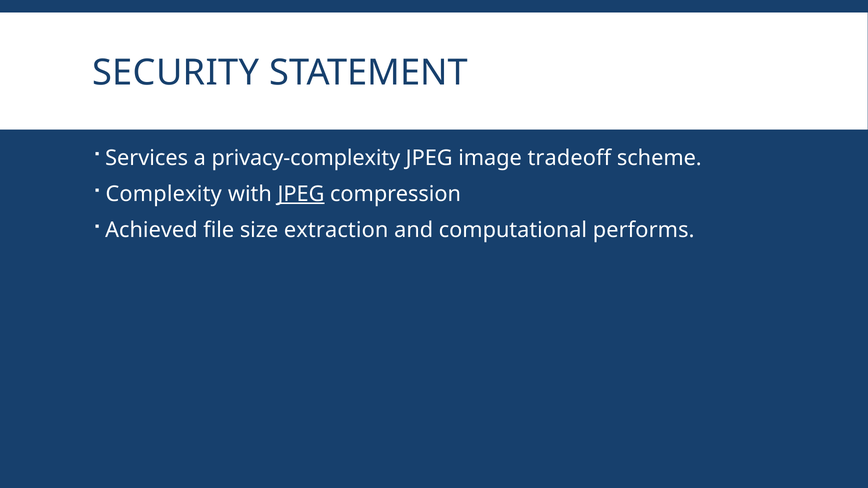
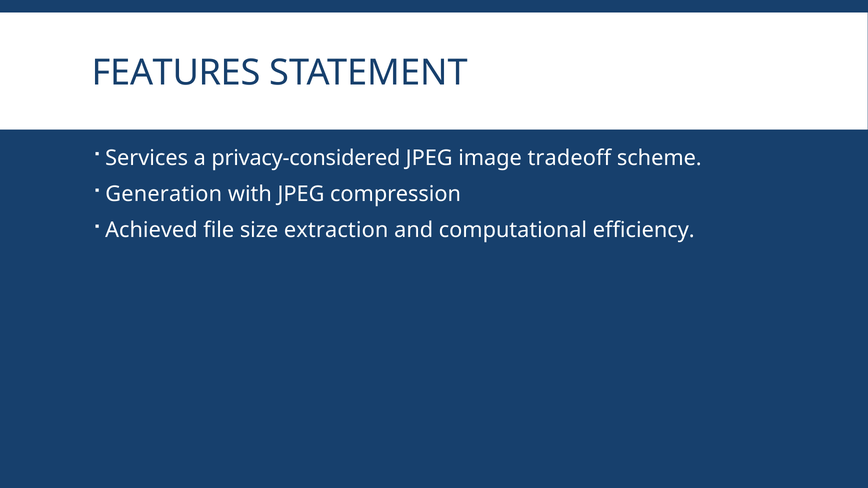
SECURITY: SECURITY -> FEATURES (176, 73)
privacy-complexity: privacy-complexity -> privacy-considered (306, 158)
Complexity: Complexity -> Generation (164, 194)
JPEG underline: present -> none (301, 194)
performs: performs -> efficiency (644, 230)
